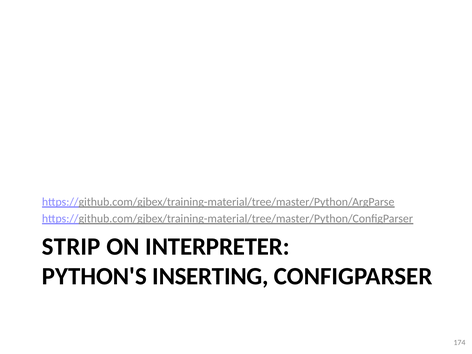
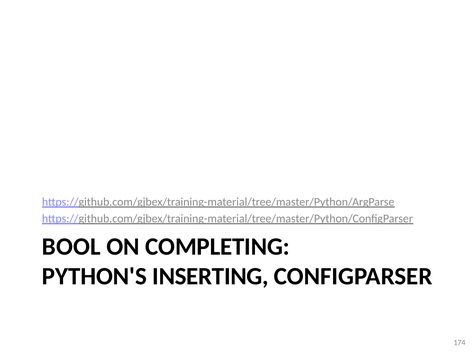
STRIP: STRIP -> BOOL (71, 247)
INTERPRETER: INTERPRETER -> COMPLETING (217, 247)
